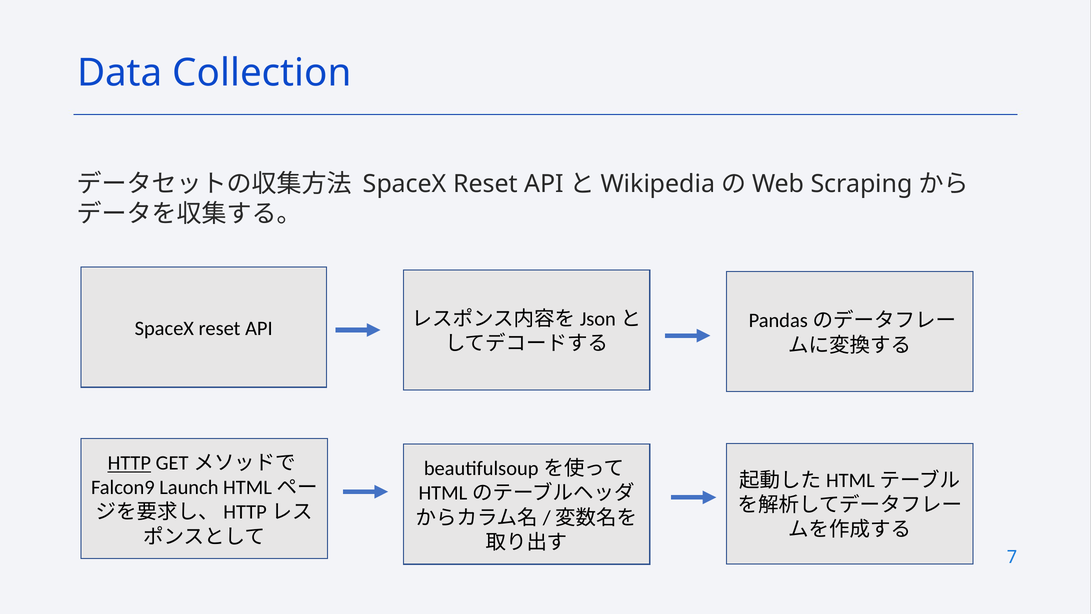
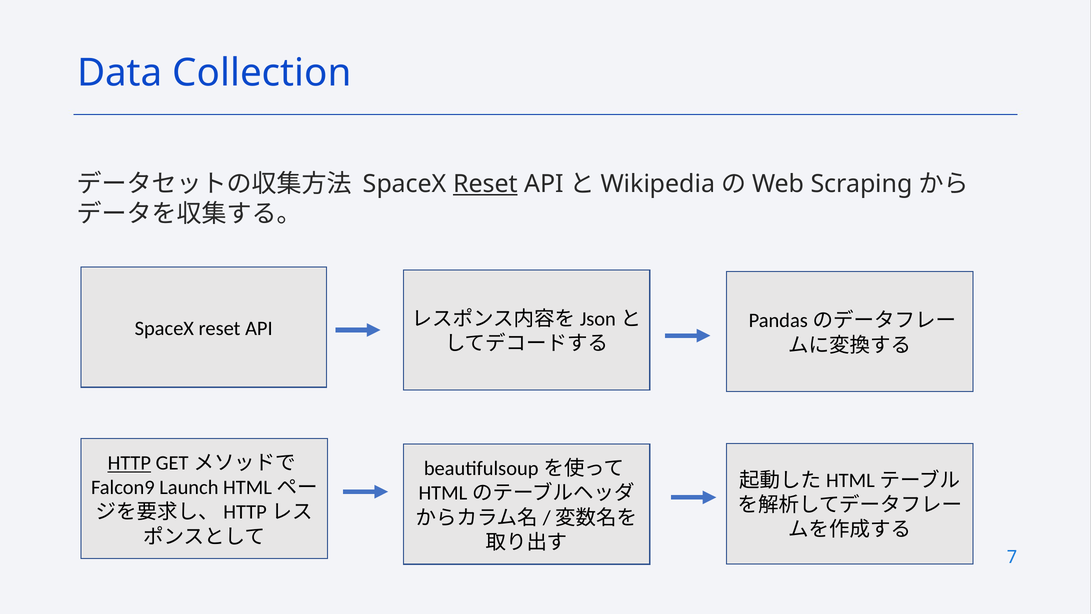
Reset underline: none -> present (485, 184)
